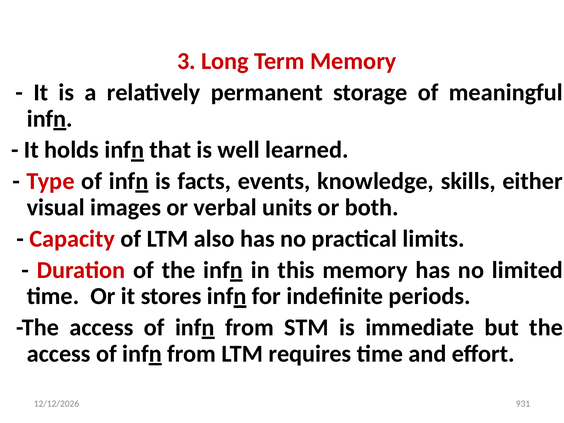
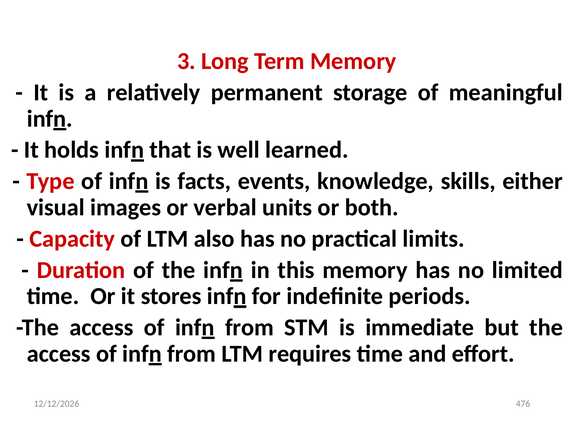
931: 931 -> 476 (523, 404)
